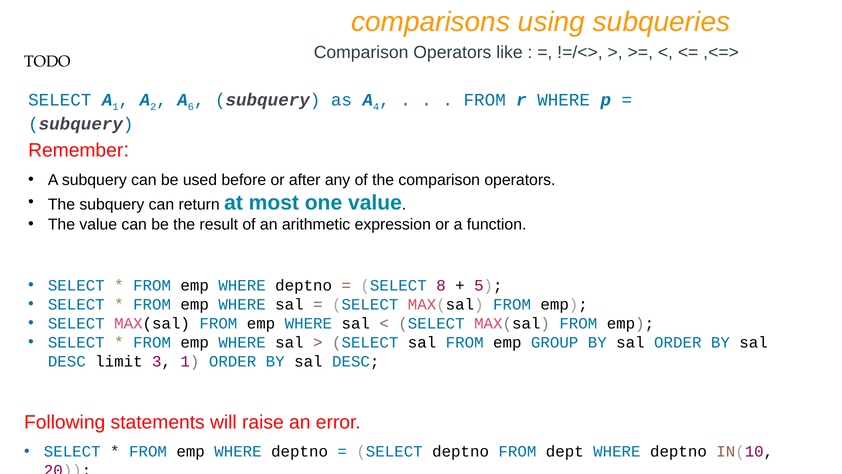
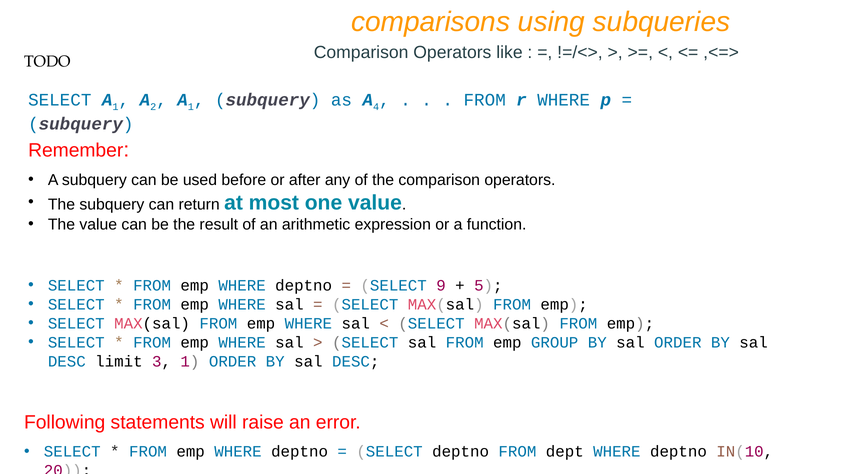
6: 6 -> 1 (191, 107)
8: 8 -> 9 (441, 285)
